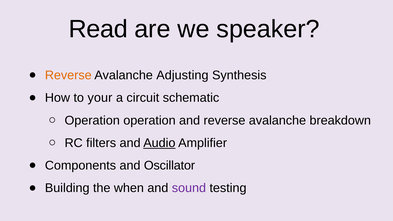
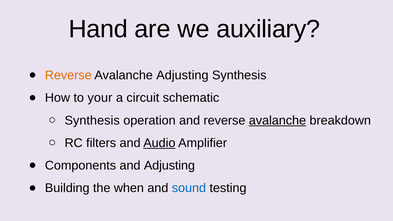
Read: Read -> Hand (98, 29)
speaker: speaker -> auxiliary (268, 29)
Operation: Operation -> Synthesis (92, 120)
avalanche underline: none -> present (277, 120)
and Oscillator: Oscillator -> Adjusting (169, 166)
sound colour: purple -> blue (189, 188)
